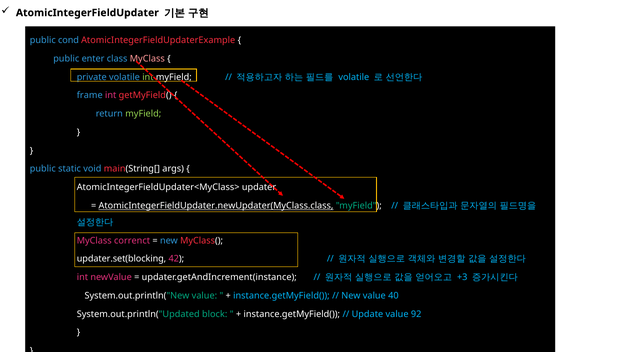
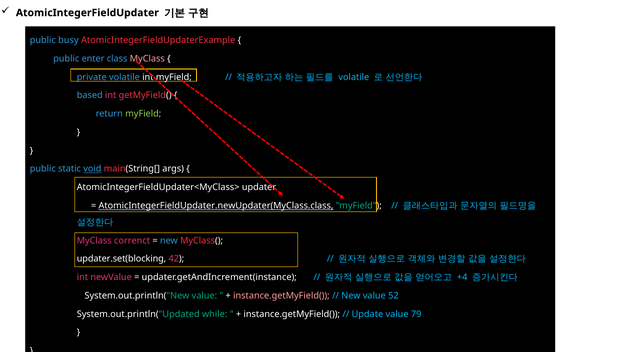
cond: cond -> busy (68, 40)
int colour: light green -> white (148, 77)
frame: frame -> based (90, 95)
void underline: none -> present (92, 169)
+3: +3 -> +4 (462, 277)
instance.getMyField( colour: light blue -> pink (281, 296)
40: 40 -> 52 (393, 296)
block: block -> while (215, 314)
92: 92 -> 79 (416, 314)
